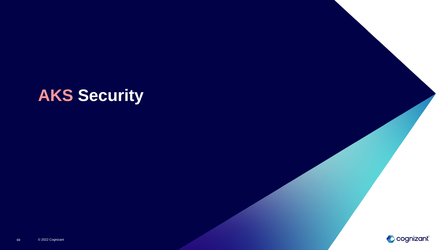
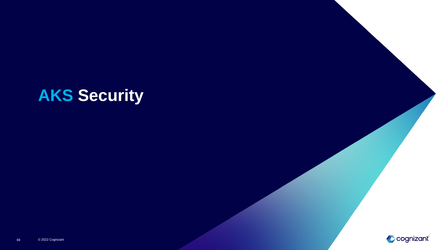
AKS colour: pink -> light blue (56, 96)
